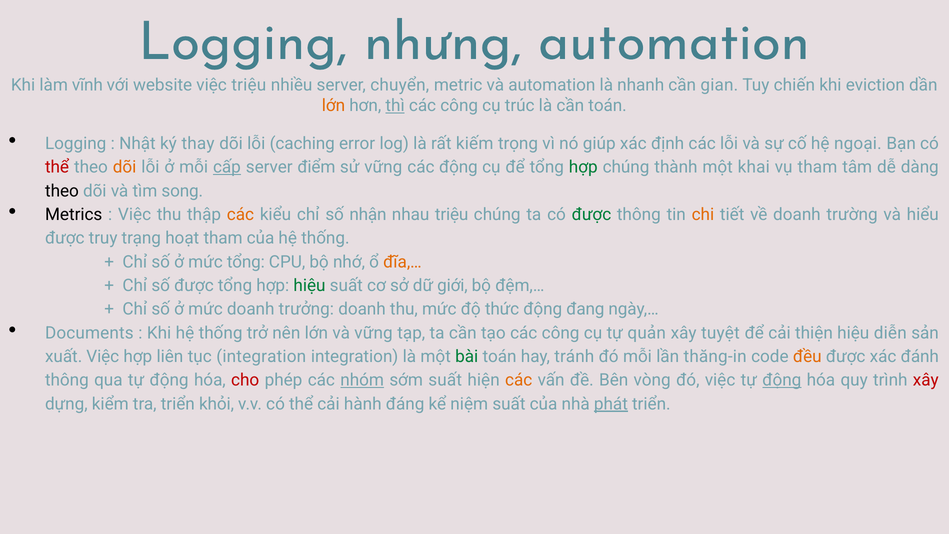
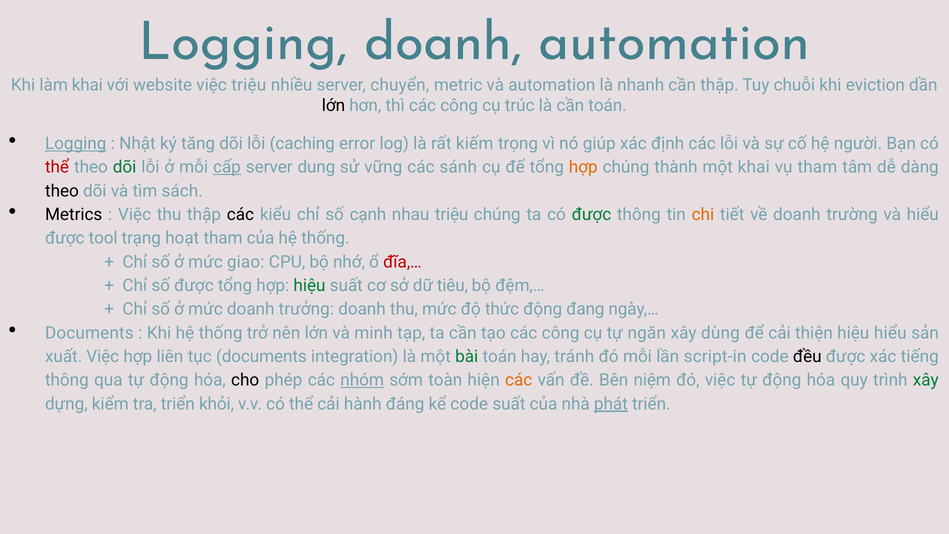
Logging nhưng: nhưng -> doanh (443, 42)
làm vĩnh: vĩnh -> khai (87, 85)
cần gian: gian -> thập (719, 85)
chiến: chiến -> chuỗi (794, 85)
lớn colour: orange -> black (333, 106)
thì underline: present -> none (395, 106)
Logging underline: none -> present (76, 144)
thay: thay -> tăng (198, 144)
ngoại: ngoại -> người (858, 144)
dõi colour: orange -> green (125, 167)
điểm: điểm -> dung (316, 167)
các động: động -> sánh (458, 167)
hợp colour: green -> orange (583, 167)
song: song -> sách (182, 191)
các colour: orange -> black (240, 215)
nhận: nhận -> cạnh (368, 215)
truy: truy -> tool (103, 238)
mức tổng: tổng -> giao (246, 262)
đĩa,… colour: orange -> red (402, 262)
giới: giới -> tiêu (452, 286)
và vững: vững -> minh (374, 333)
quản: quản -> ngăn (647, 333)
tuyệt: tuyệt -> dùng (720, 333)
hiệu diễn: diễn -> hiểu (890, 333)
tục integration: integration -> documents (261, 356)
thăng-in: thăng-in -> script-in (715, 356)
đều colour: orange -> black (807, 356)
đánh: đánh -> tiếng (920, 356)
cho colour: red -> black (245, 380)
sớm suất: suất -> toàn (445, 380)
vòng: vòng -> niệm (652, 380)
động underline: present -> none (782, 380)
xây colour: red -> green (926, 380)
kể niệm: niệm -> code (469, 404)
